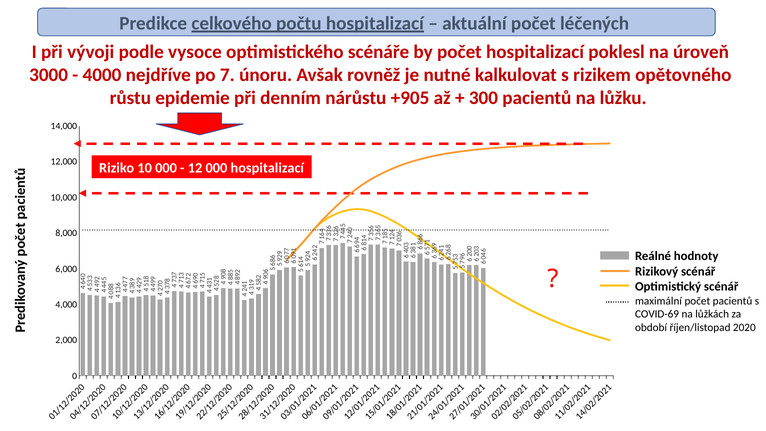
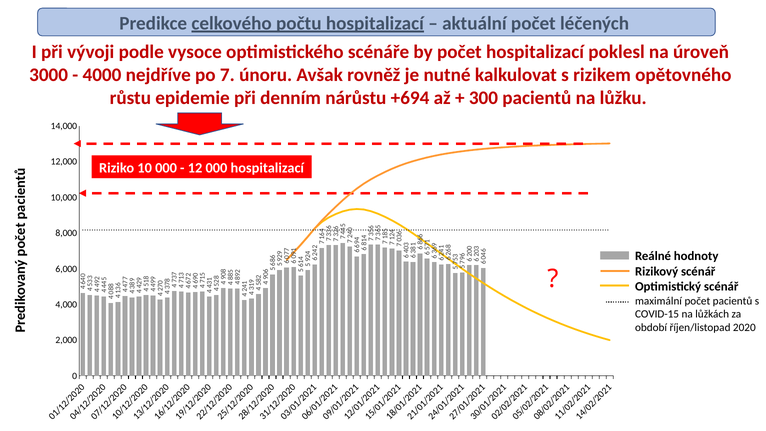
+905: +905 -> +694 (410, 98)
COVID-69: COVID-69 -> COVID-15 (657, 314)
